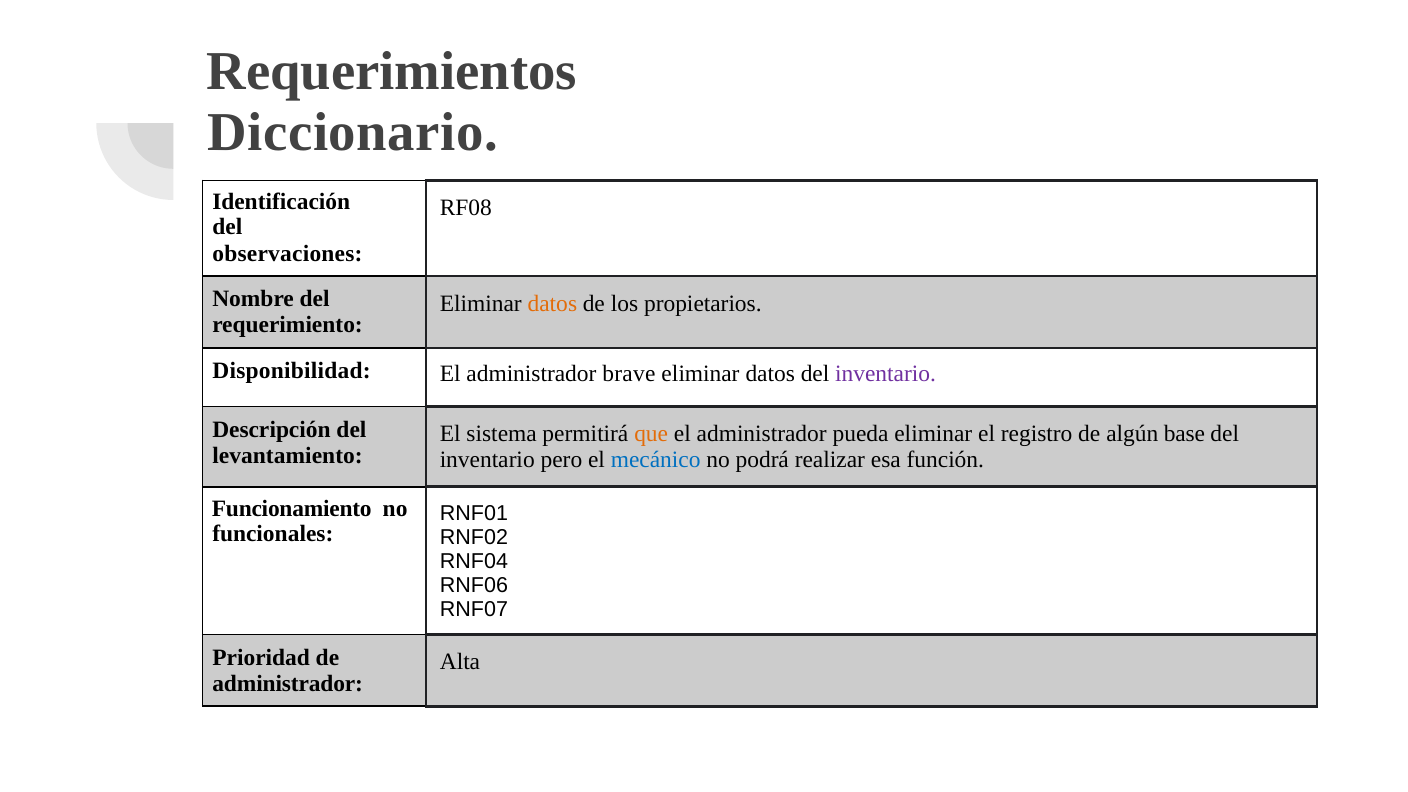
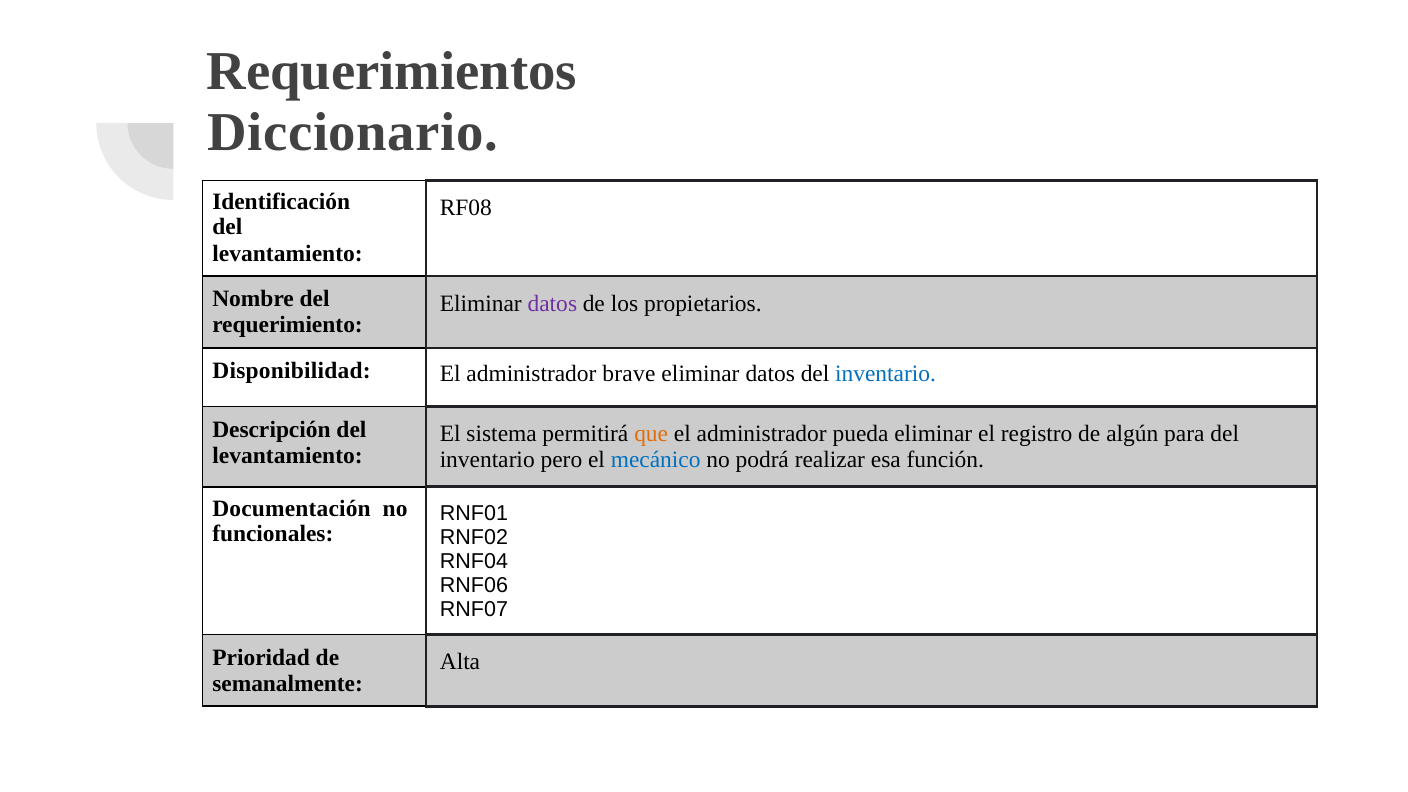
observaciones: observaciones -> levantamiento (288, 254)
datos colour: orange -> purple (552, 303)
inventario colour: purple -> blue (886, 374)
base: base -> para (1184, 434)
Funcionamiento: Funcionamiento -> Documentación (292, 509)
administrador: administrador -> semanalmente (288, 684)
